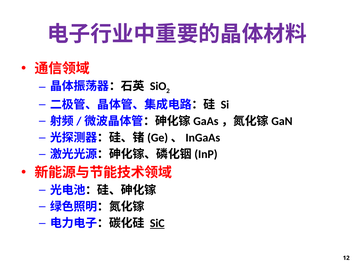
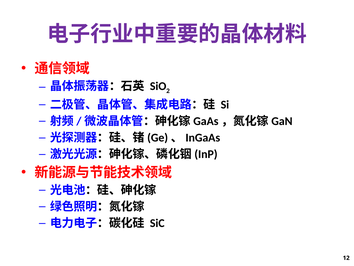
SiC underline: present -> none (157, 223)
